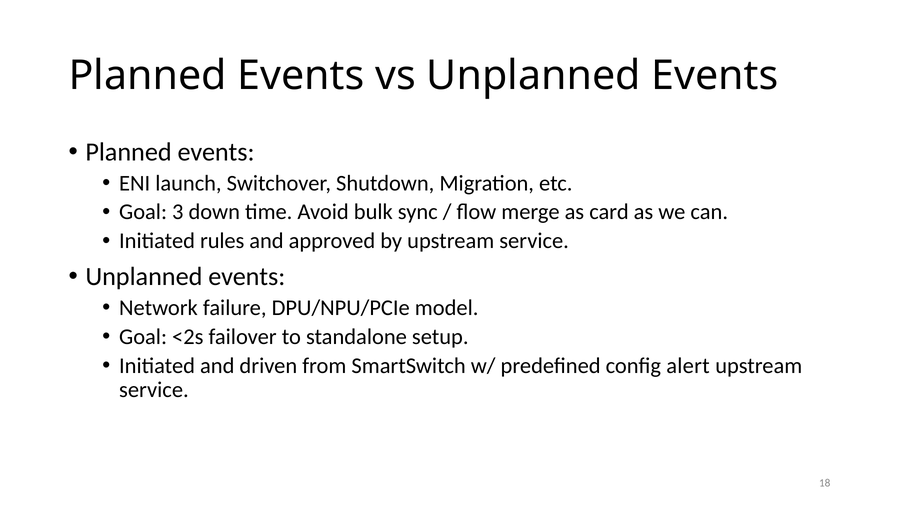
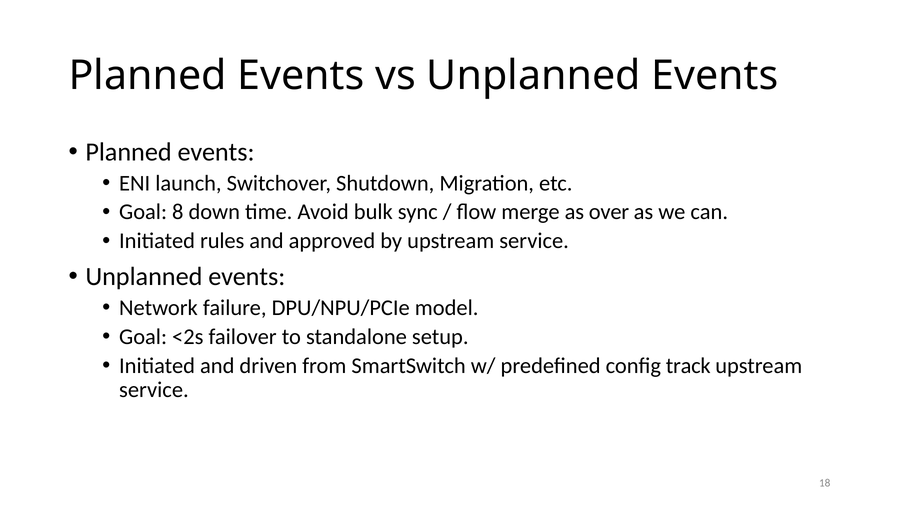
3: 3 -> 8 (178, 212)
card: card -> over (609, 212)
alert: alert -> track (688, 365)
